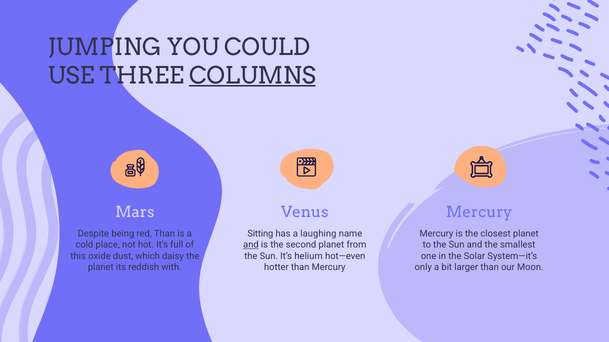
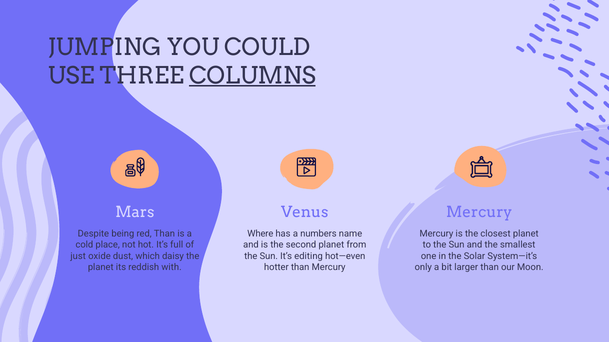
Sitting: Sitting -> Where (260, 234)
laughing: laughing -> numbers (318, 234)
and underline: present -> none (251, 245)
this: this -> just (78, 256)
helium: helium -> editing (309, 256)
